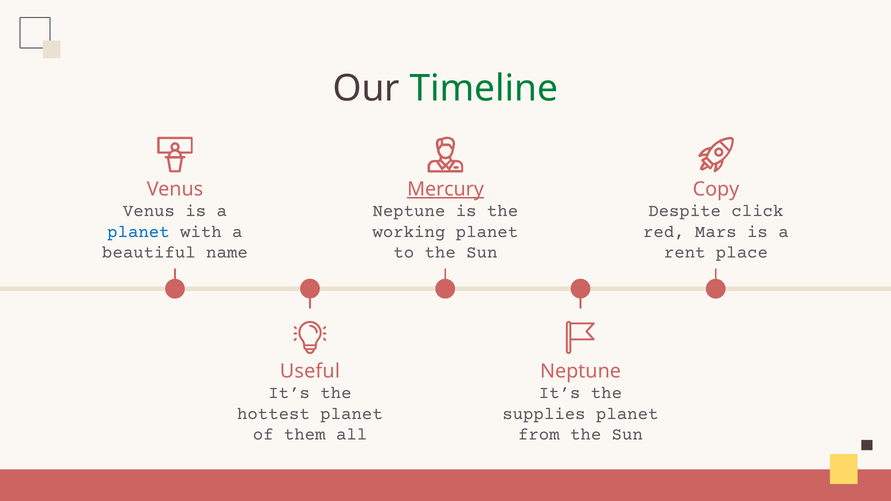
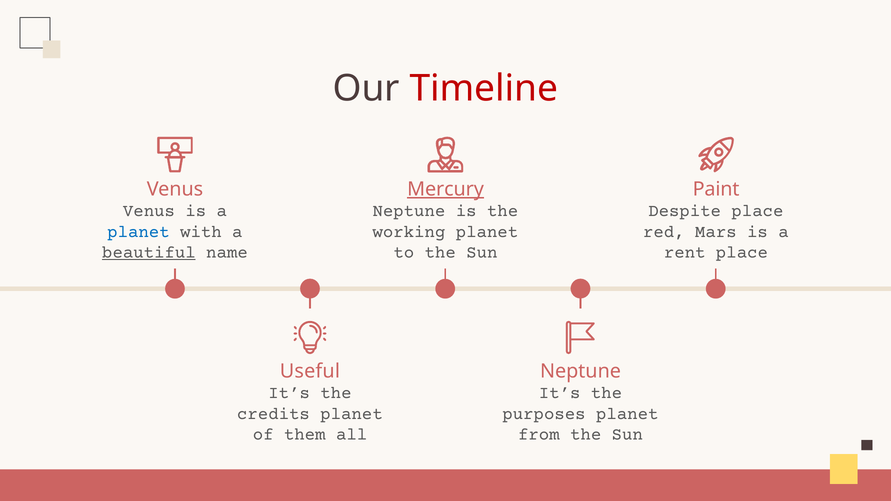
Timeline colour: green -> red (484, 89)
Copy: Copy -> Paint (716, 189)
Despite click: click -> place (757, 211)
beautiful underline: none -> present (149, 252)
hottest: hottest -> credits (273, 414)
supplies: supplies -> purposes (544, 414)
